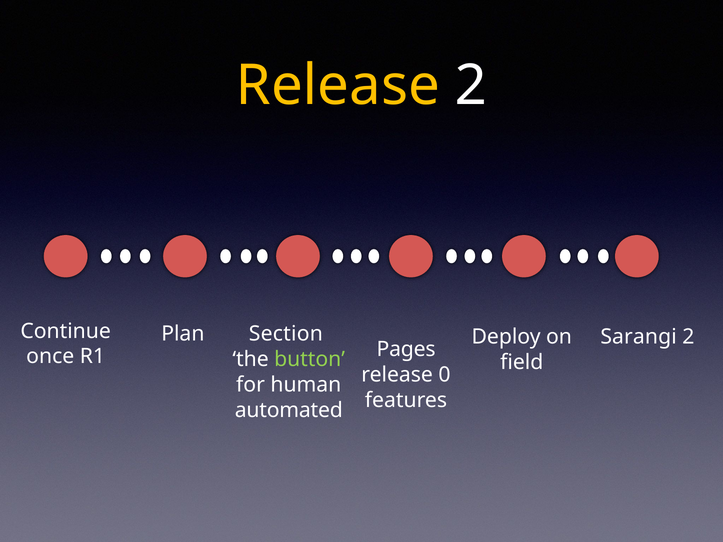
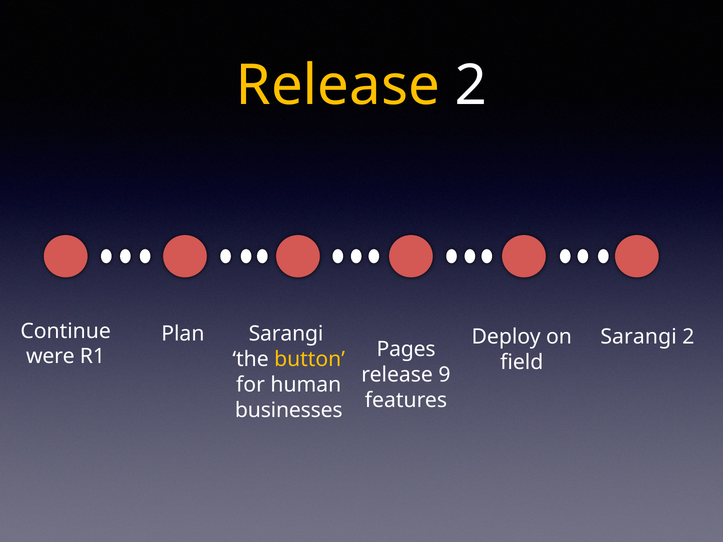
Plan Section: Section -> Sarangi (286, 334)
once: once -> were (50, 357)
button colour: light green -> yellow (310, 359)
0: 0 -> 9 (444, 375)
automated: automated -> businesses (289, 410)
